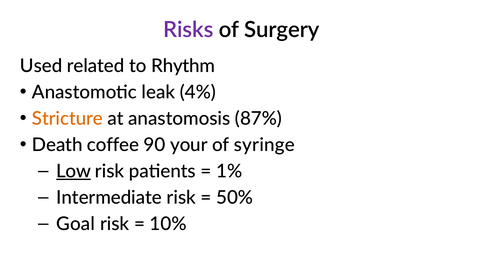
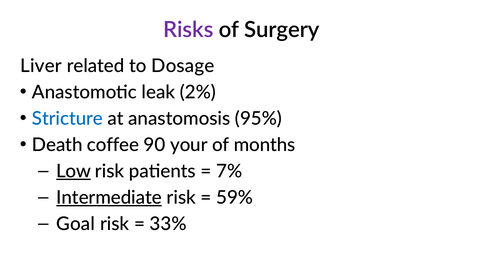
Used: Used -> Liver (41, 66)
Rhythm: Rhythm -> Dosage (183, 66)
4%: 4% -> 2% (198, 92)
Stricture colour: orange -> blue (67, 119)
87%: 87% -> 95% (259, 119)
syringe: syringe -> months (265, 145)
1%: 1% -> 7% (229, 171)
Intermediate underline: none -> present (109, 198)
50%: 50% -> 59% (235, 198)
10%: 10% -> 33% (168, 224)
